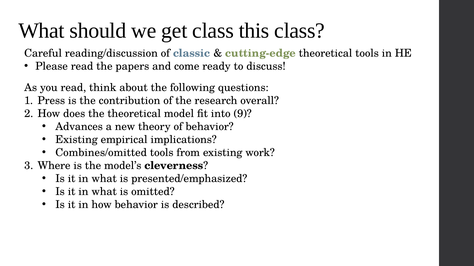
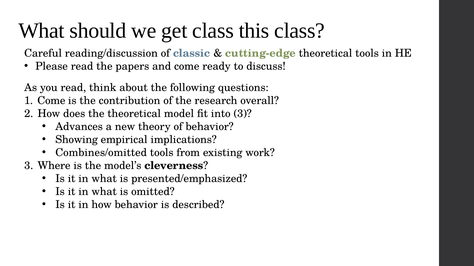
1 Press: Press -> Come (51, 101)
into 9: 9 -> 3 (243, 114)
Existing: Existing -> Showing (77, 140)
